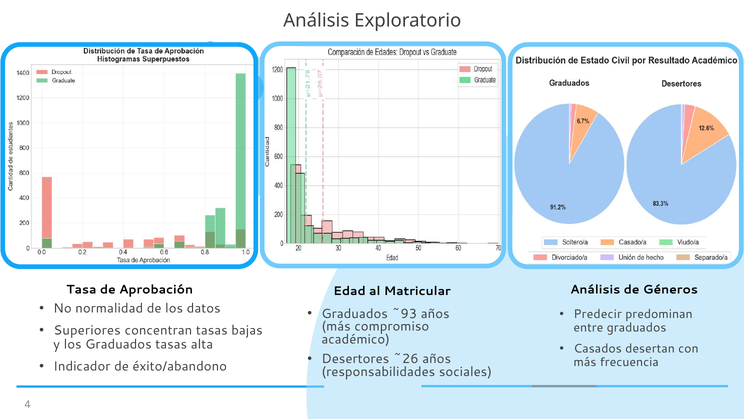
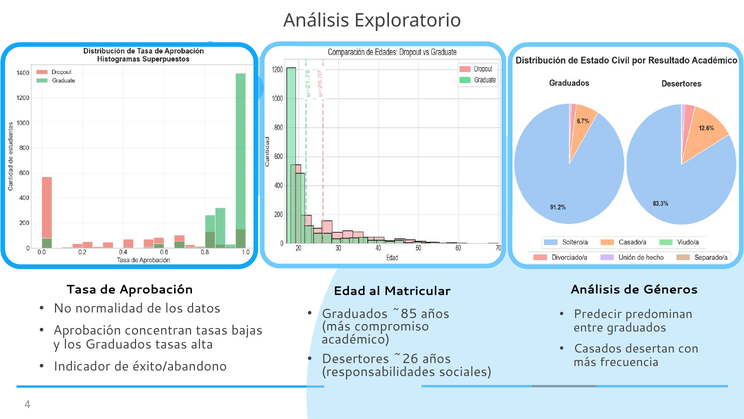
~93: ~93 -> ~85 (404, 313)
Superiores: Superiores -> Aprobación (87, 330)
